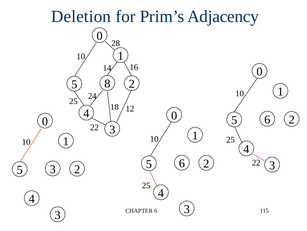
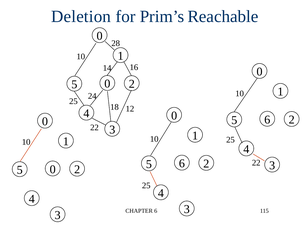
Adjacency: Adjacency -> Reachable (223, 16)
8: 8 -> 0 (107, 84)
3: 3 -> 0 (53, 169)
